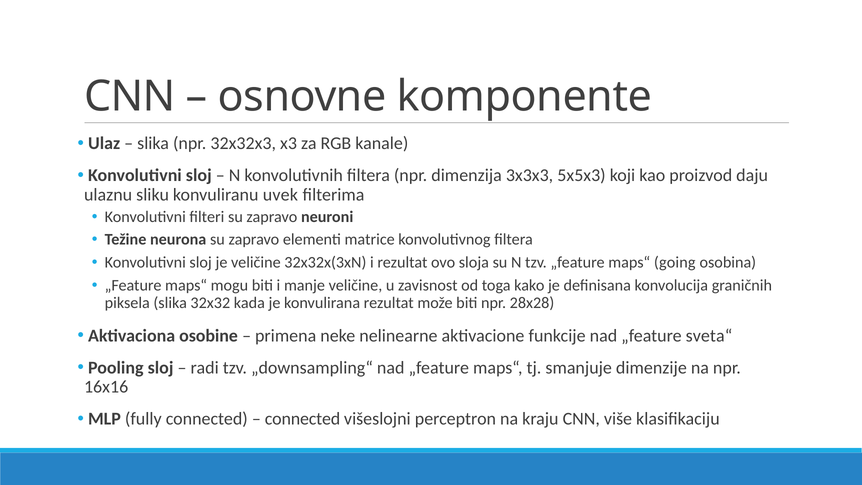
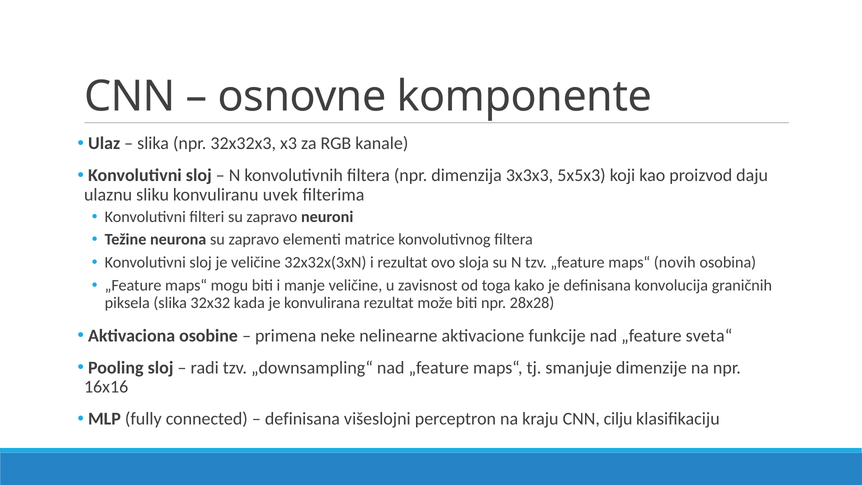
going: going -> novih (675, 262)
connected: connected -> definisana (302, 419)
više: više -> cilju (618, 419)
